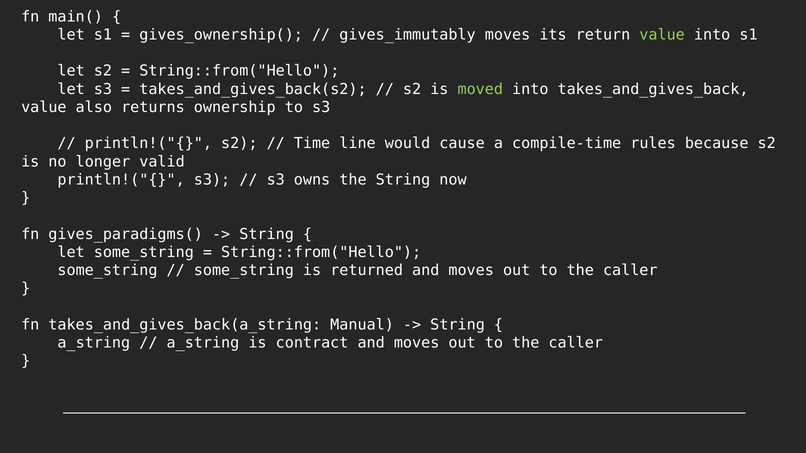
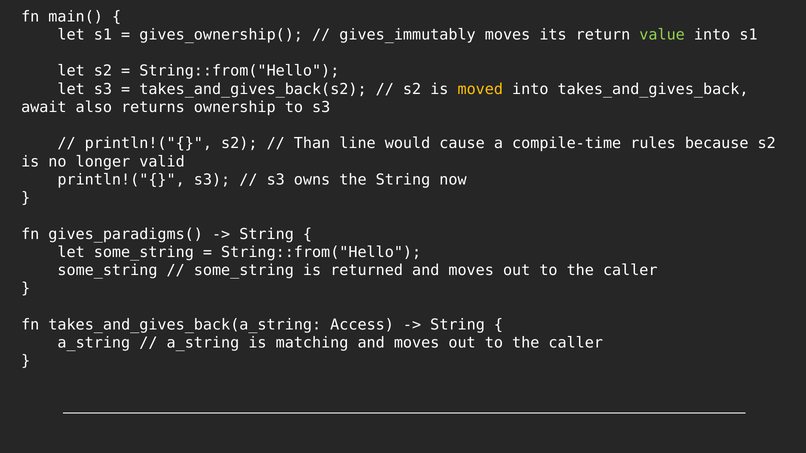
moved colour: light green -> yellow (480, 89)
value: value -> await (44, 107)
Time: Time -> Than (312, 144)
Manual: Manual -> Access (362, 325)
contract: contract -> matching (312, 343)
